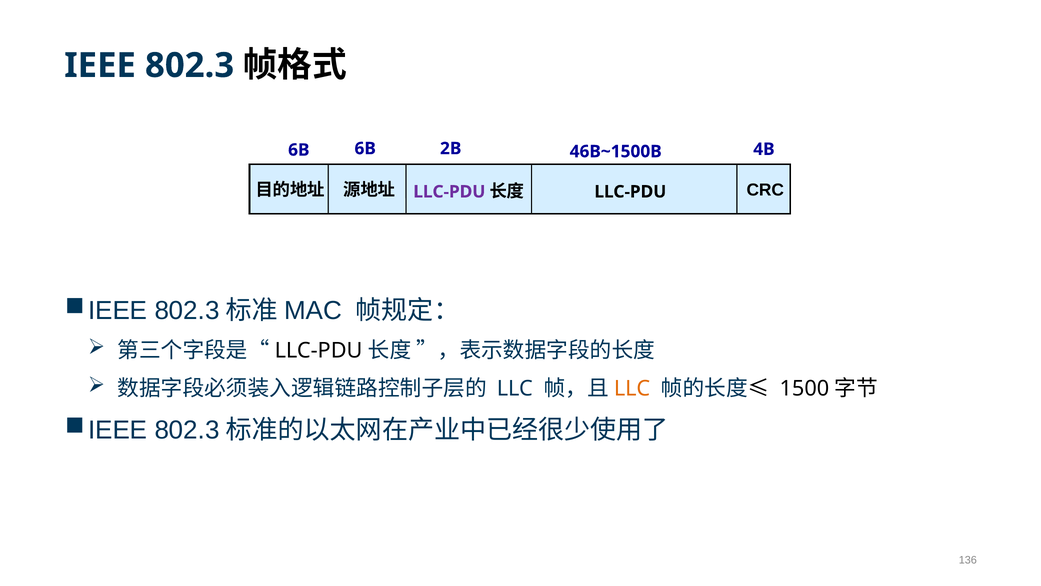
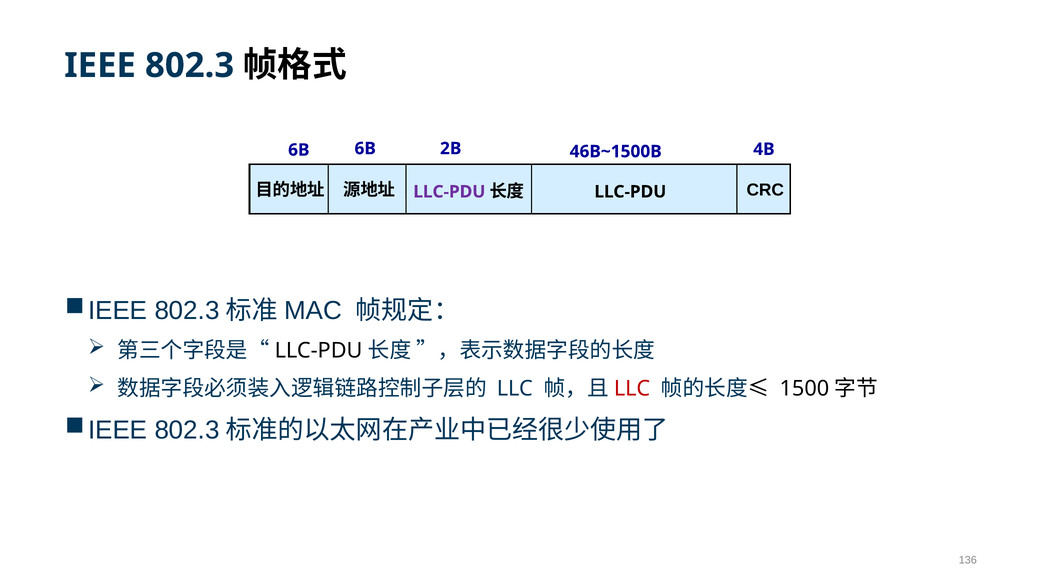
LLC colour: orange -> red (632, 388)
